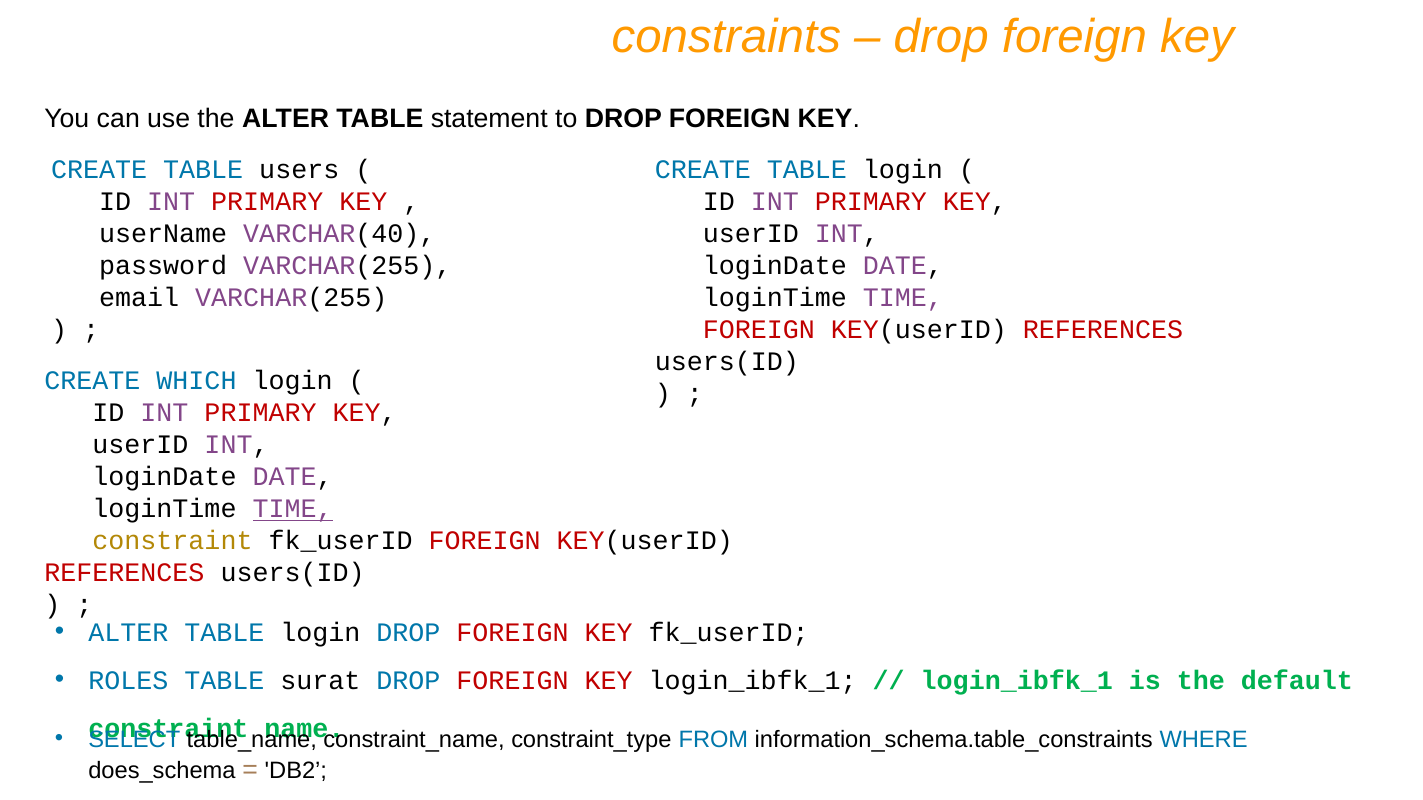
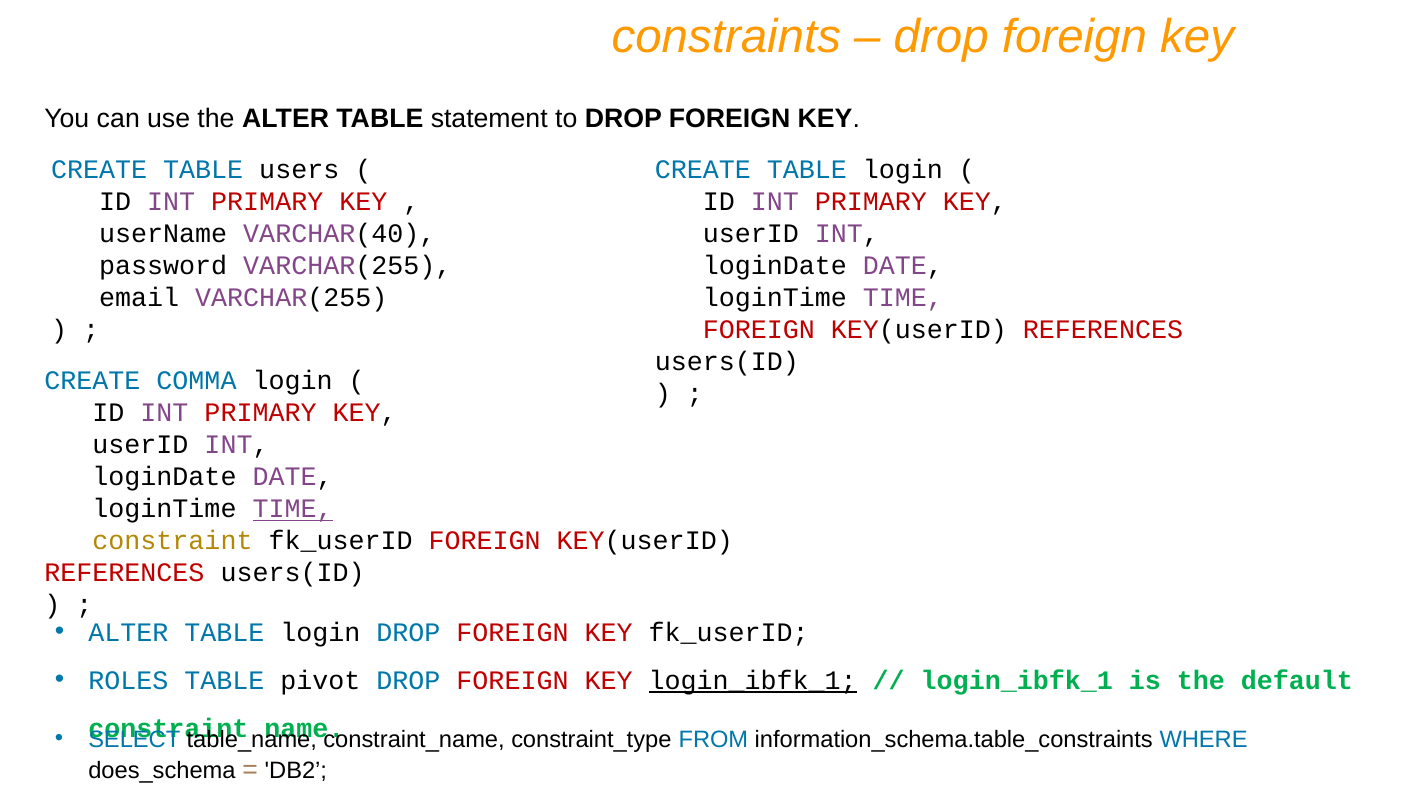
WHICH: WHICH -> COMMA (196, 381)
surat: surat -> pivot (320, 681)
login_ibfk_1 underline: none -> present (753, 681)
